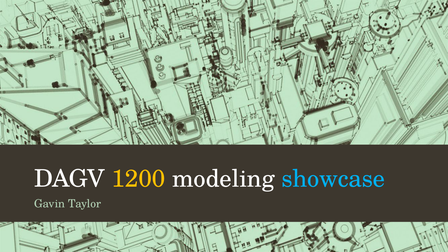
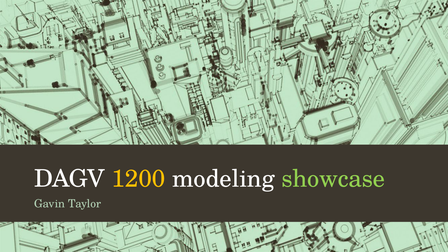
showcase colour: light blue -> light green (333, 179)
